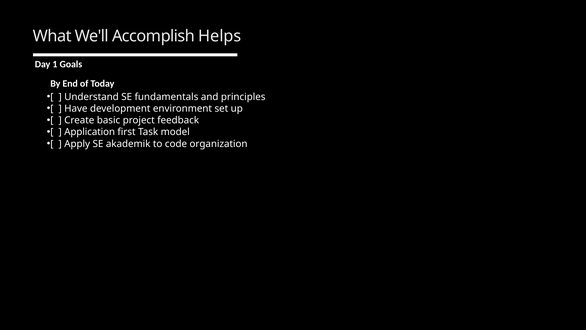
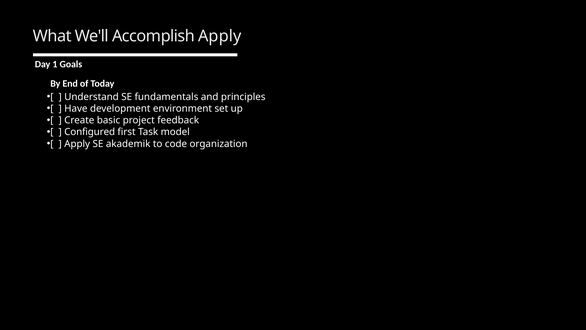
Accomplish Helps: Helps -> Apply (220, 36)
Application: Application -> Configured (90, 132)
